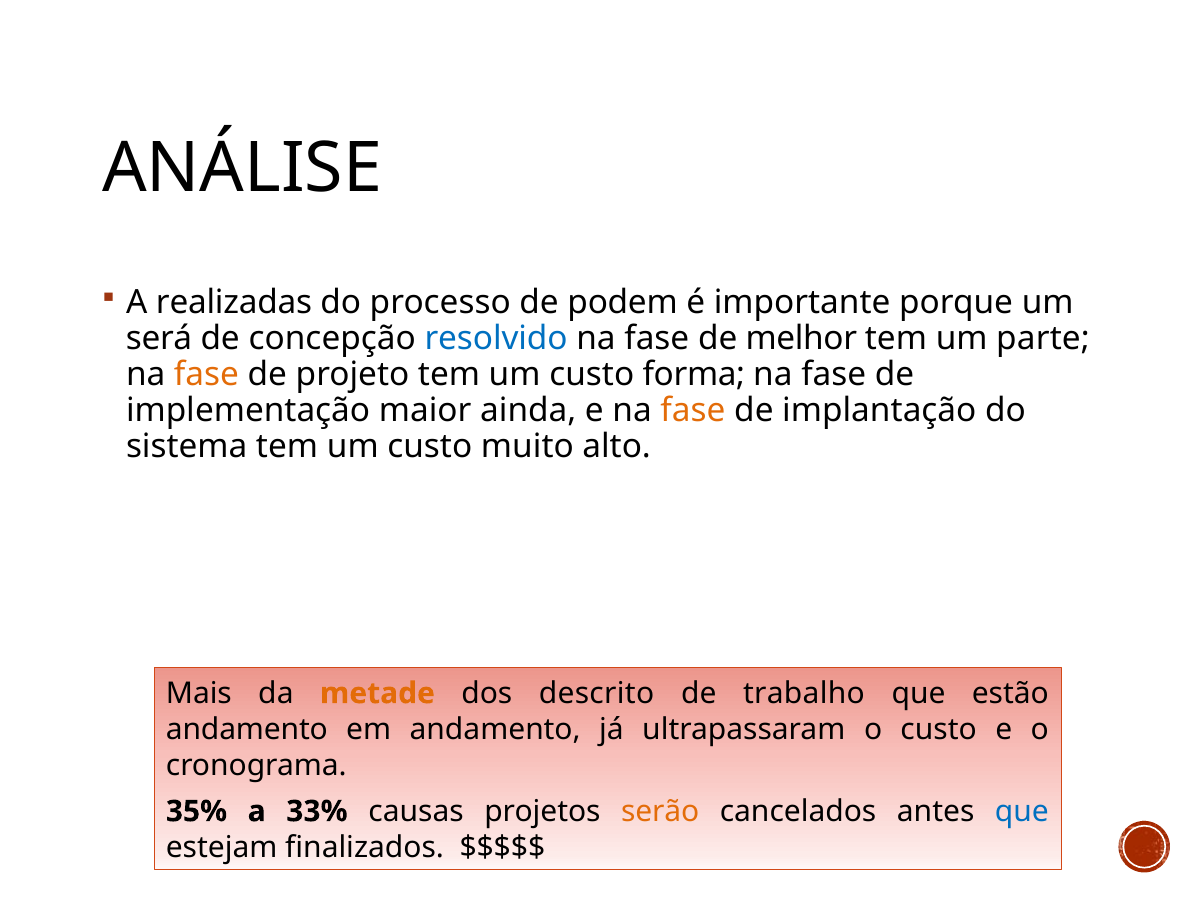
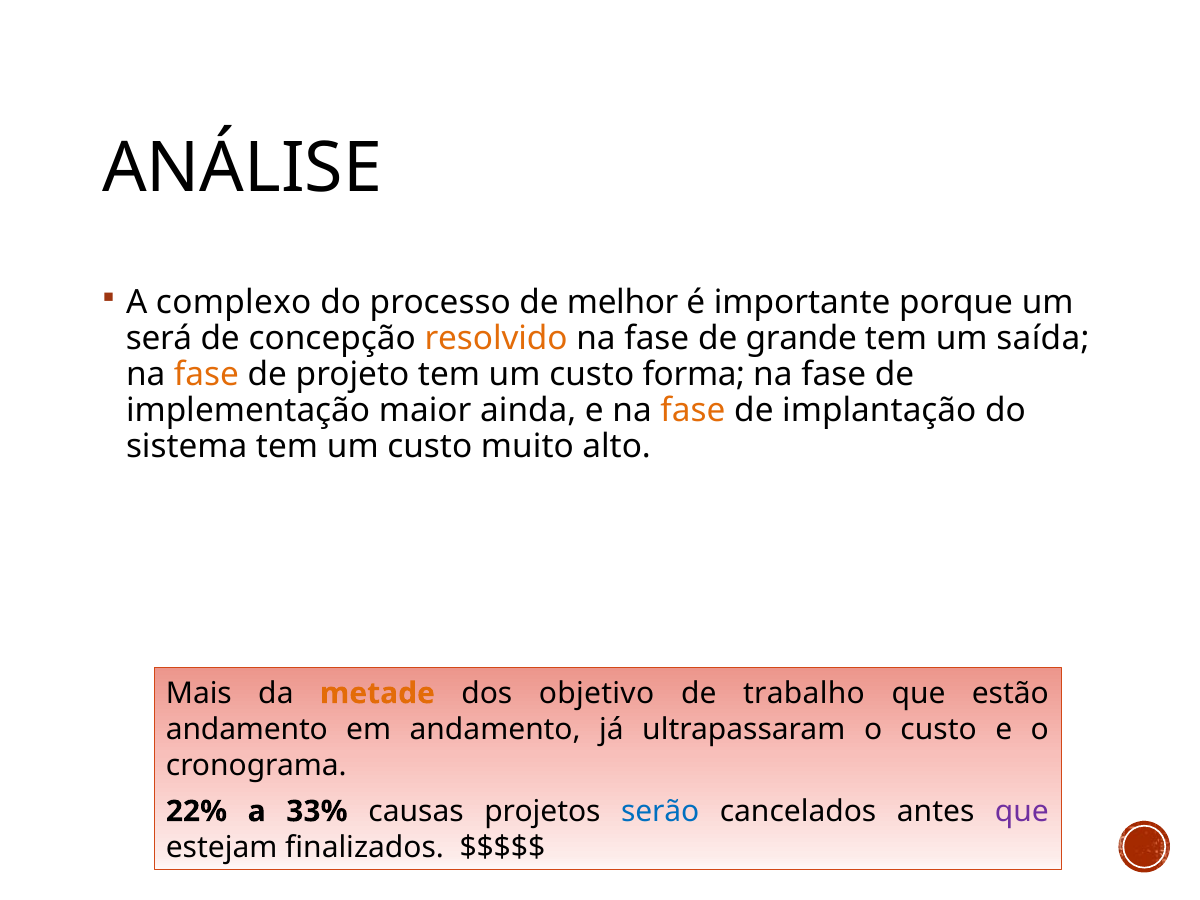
realizadas: realizadas -> complexo (234, 302)
podem: podem -> melhor (623, 302)
resolvido colour: blue -> orange (496, 338)
melhor: melhor -> grande (801, 338)
parte: parte -> saída (1043, 338)
descrito: descrito -> objetivo (597, 693)
35%: 35% -> 22% (197, 811)
serão colour: orange -> blue (660, 811)
que colour: blue -> purple (1022, 811)
